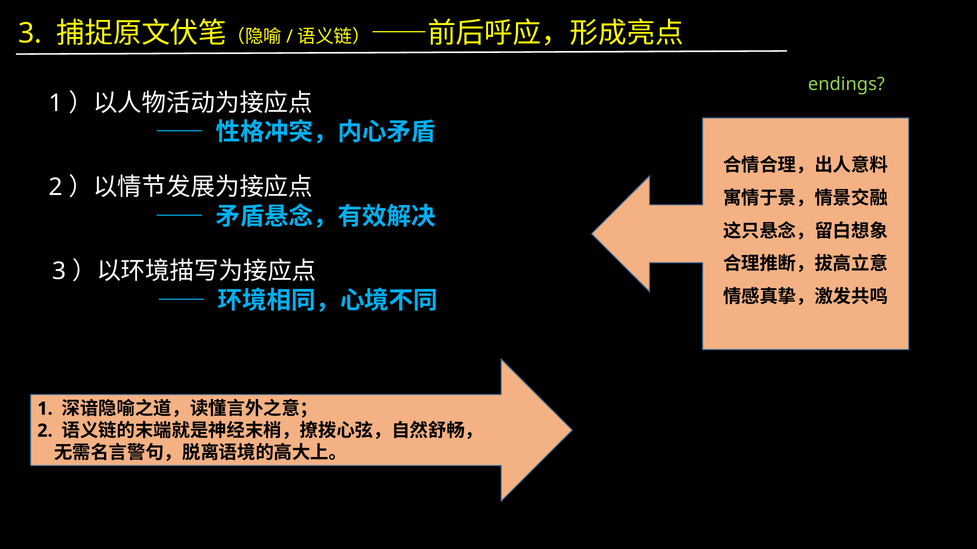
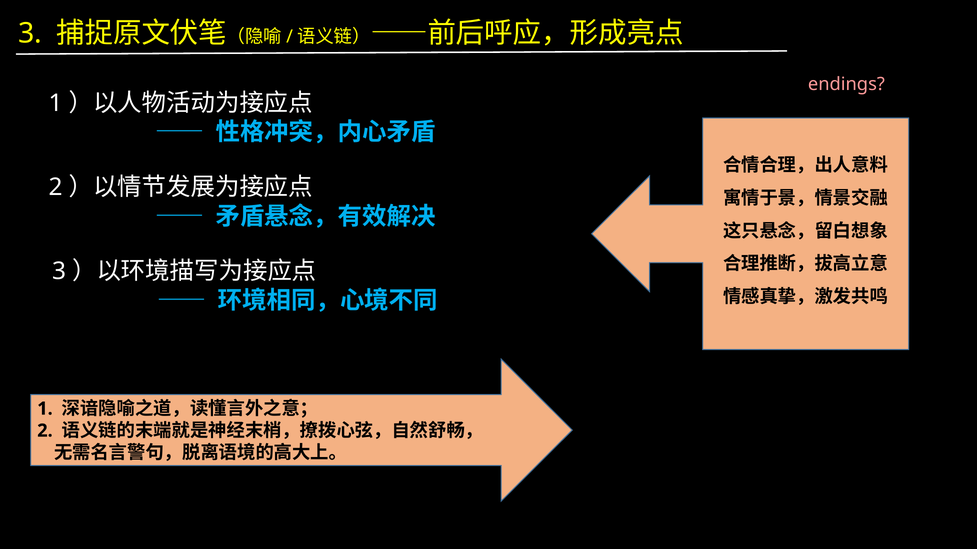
endings colour: light green -> pink (846, 84)
